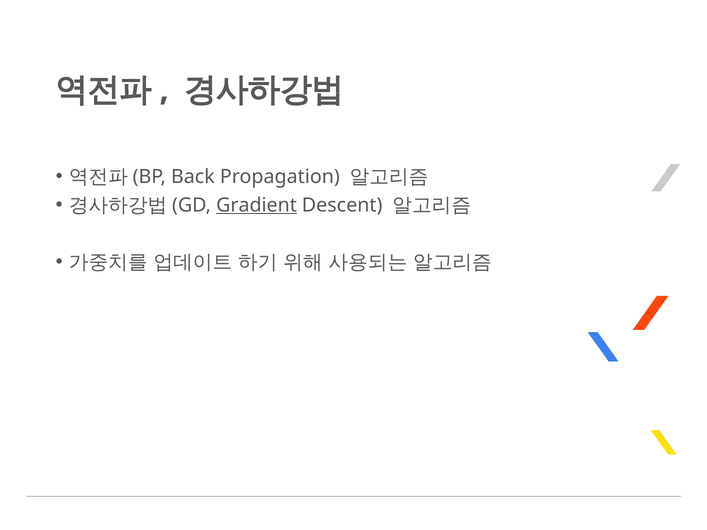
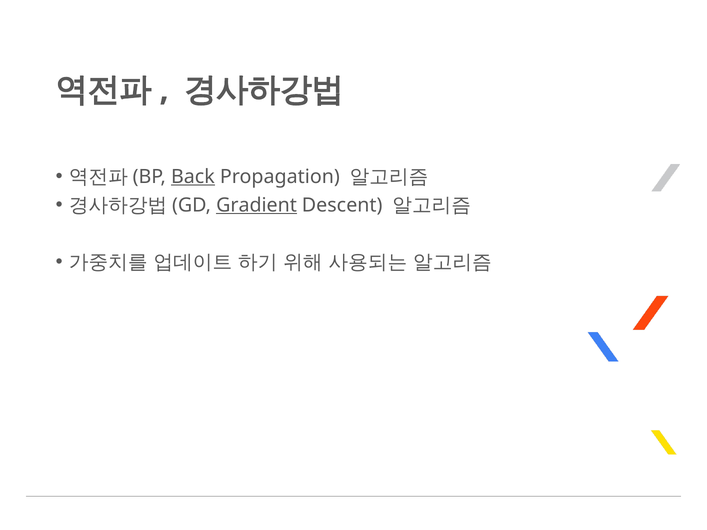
Back underline: none -> present (193, 177)
